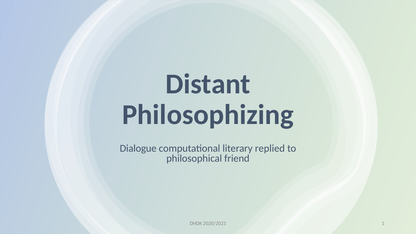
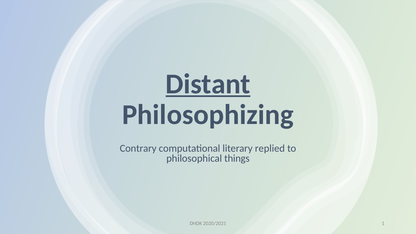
Distant underline: none -> present (208, 84)
Dialogue: Dialogue -> Contrary (138, 148)
friend: friend -> things (237, 158)
